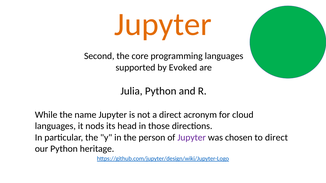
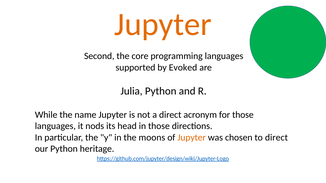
for cloud: cloud -> those (243, 115)
person: person -> moons (152, 138)
Jupyter colour: purple -> orange (192, 138)
